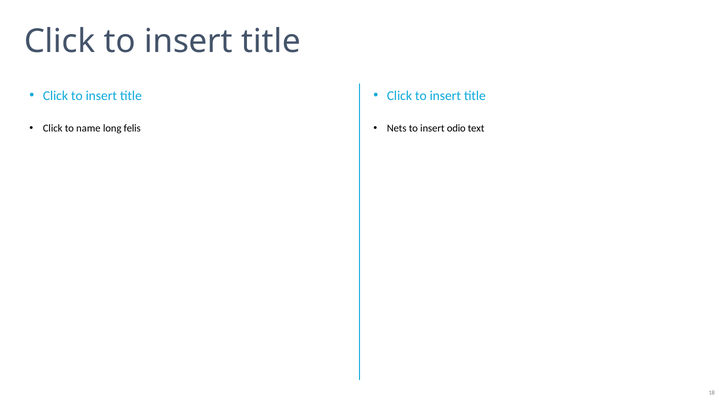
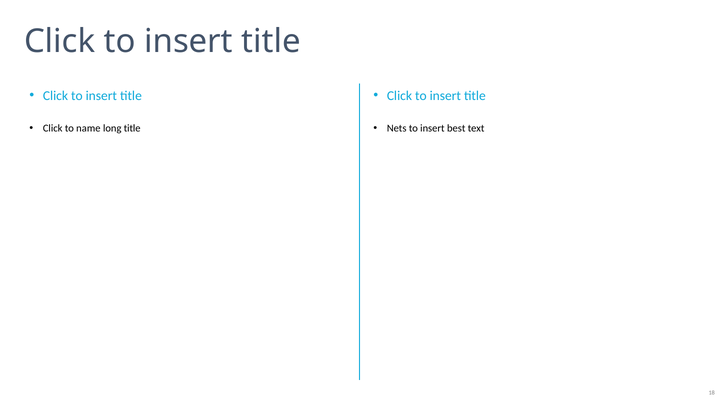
long felis: felis -> title (132, 128)
odio: odio -> best (456, 128)
